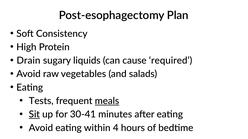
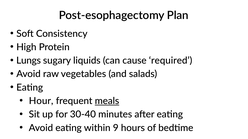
Drain: Drain -> Lungs (29, 61)
Tests: Tests -> Hour (41, 101)
Sit underline: present -> none (34, 115)
30-41: 30-41 -> 30-40 (83, 115)
4: 4 -> 9 (116, 128)
